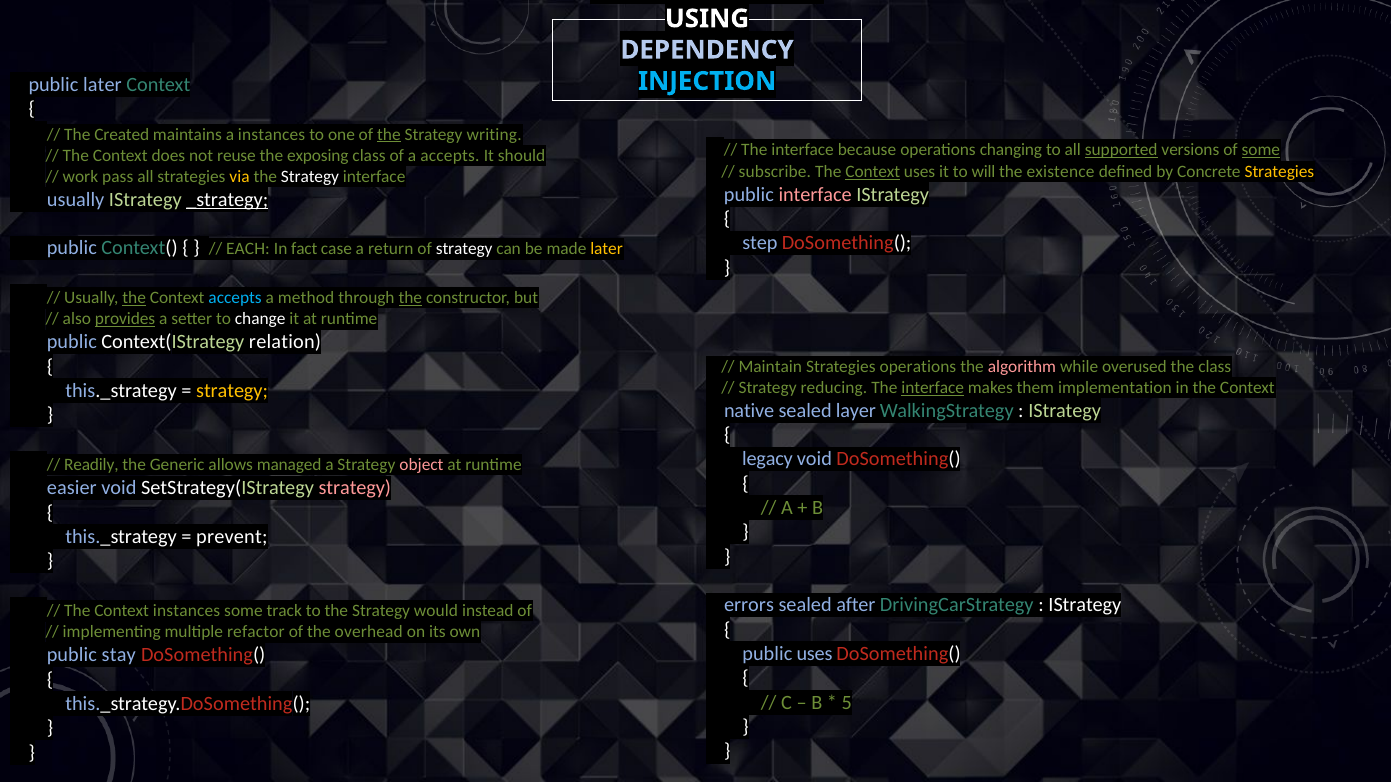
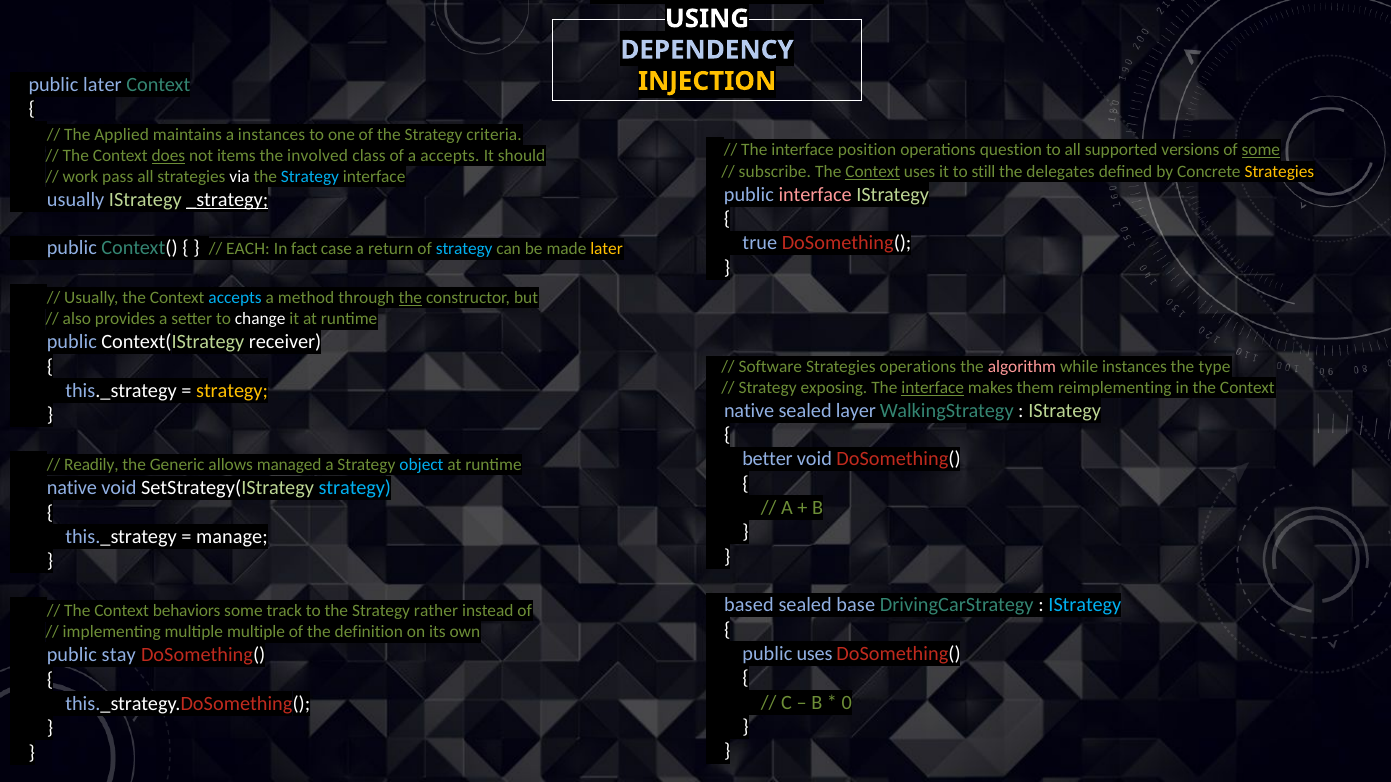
INJECTION colour: light blue -> yellow (707, 81)
Created: Created -> Applied (122, 134)
the underline: present -> none (389, 134)
writing: writing -> criteria (494, 134)
because: because -> position (867, 150)
changing: changing -> question (1011, 150)
supported underline: present -> none (1121, 150)
does underline: none -> present (168, 156)
reuse: reuse -> items (236, 156)
exposing: exposing -> involved (318, 156)
will: will -> still (983, 172)
existence: existence -> delegates (1061, 172)
via colour: yellow -> white (240, 177)
Strategy colour: white -> light blue (310, 177)
step: step -> true (760, 243)
strategy colour: white -> light blue (464, 249)
the underline: present -> none (134, 298)
provides underline: present -> none (125, 319)
relation: relation -> receiver (285, 342)
Maintain: Maintain -> Software (770, 367)
while overused: overused -> instances (1134, 367)
the class: class -> type (1215, 367)
reducing: reducing -> exposing (834, 388)
implementation: implementation -> reimplementing (1115, 388)
legacy: legacy -> better (767, 459)
object colour: pink -> light blue (421, 465)
easier: easier -> native (72, 488)
strategy colour: pink -> light blue (355, 488)
prevent: prevent -> manage (232, 537)
errors: errors -> based (749, 606)
after: after -> base (856, 606)
IStrategy colour: white -> light blue (1085, 606)
Context instances: instances -> behaviors (187, 611)
would: would -> rather (436, 611)
multiple refactor: refactor -> multiple (256, 633)
overhead: overhead -> definition (369, 633)
5: 5 -> 0 (847, 703)
